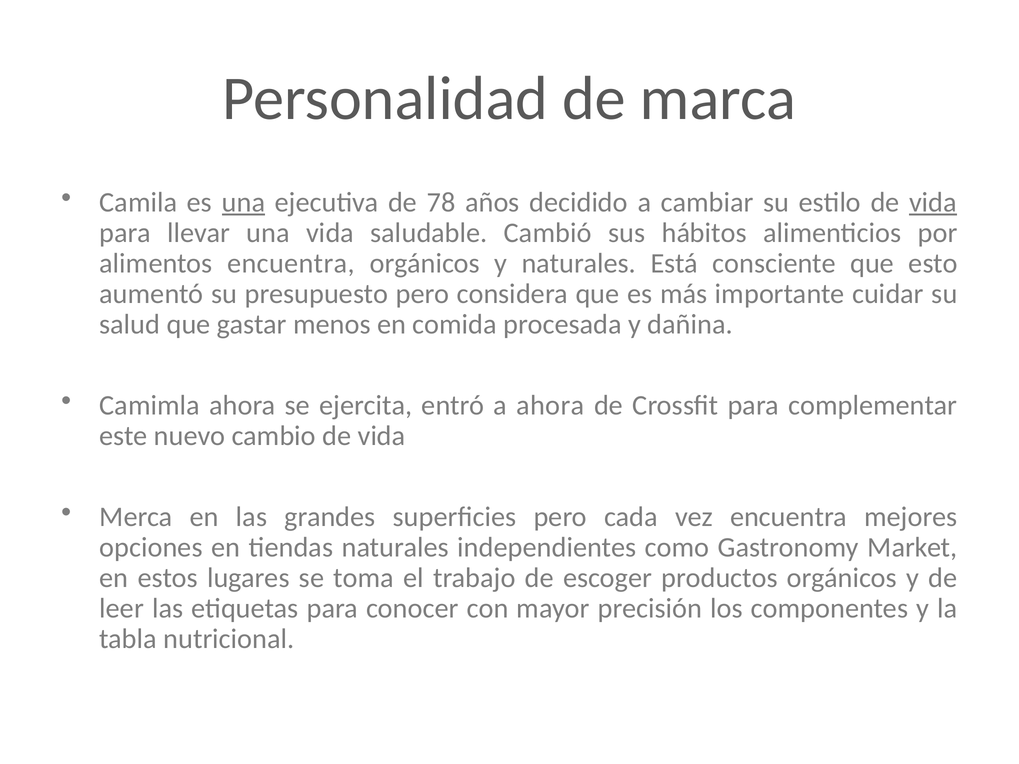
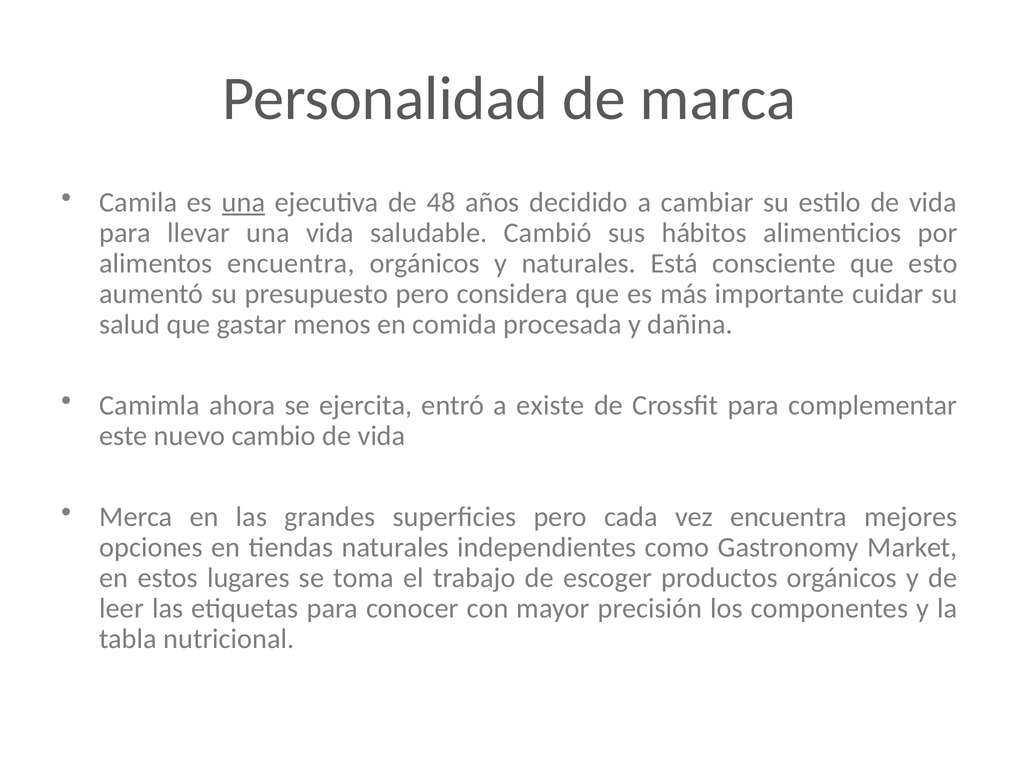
78: 78 -> 48 (441, 202)
vida underline: present -> none (933, 202)
a ahora: ahora -> existe (550, 406)
